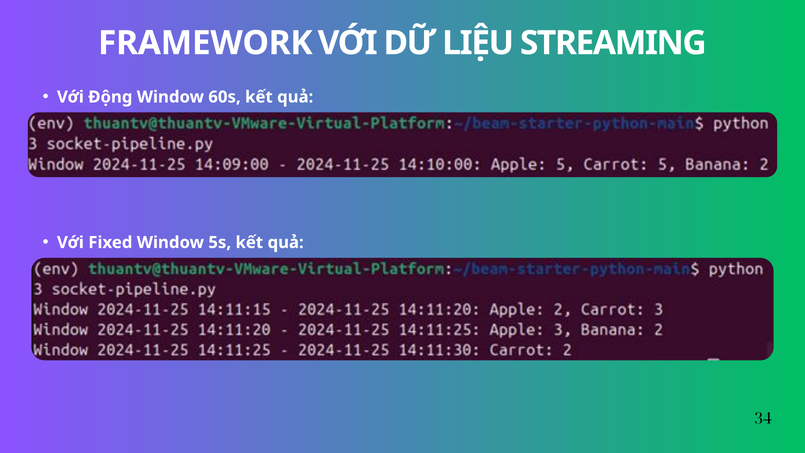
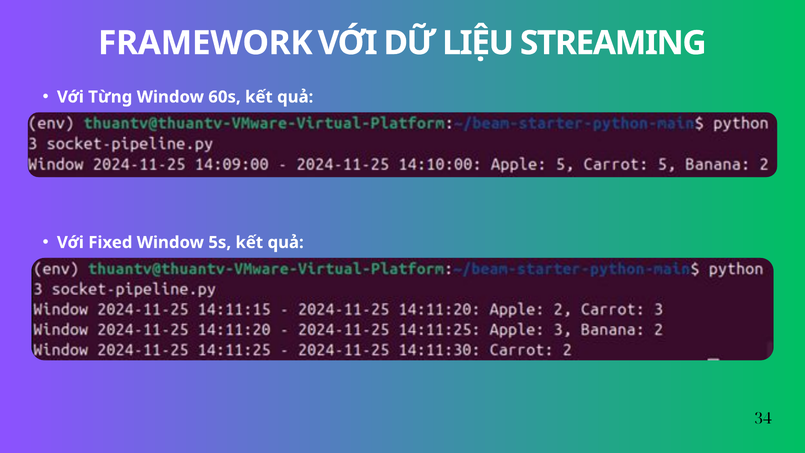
Động: Động -> Từng (110, 97)
